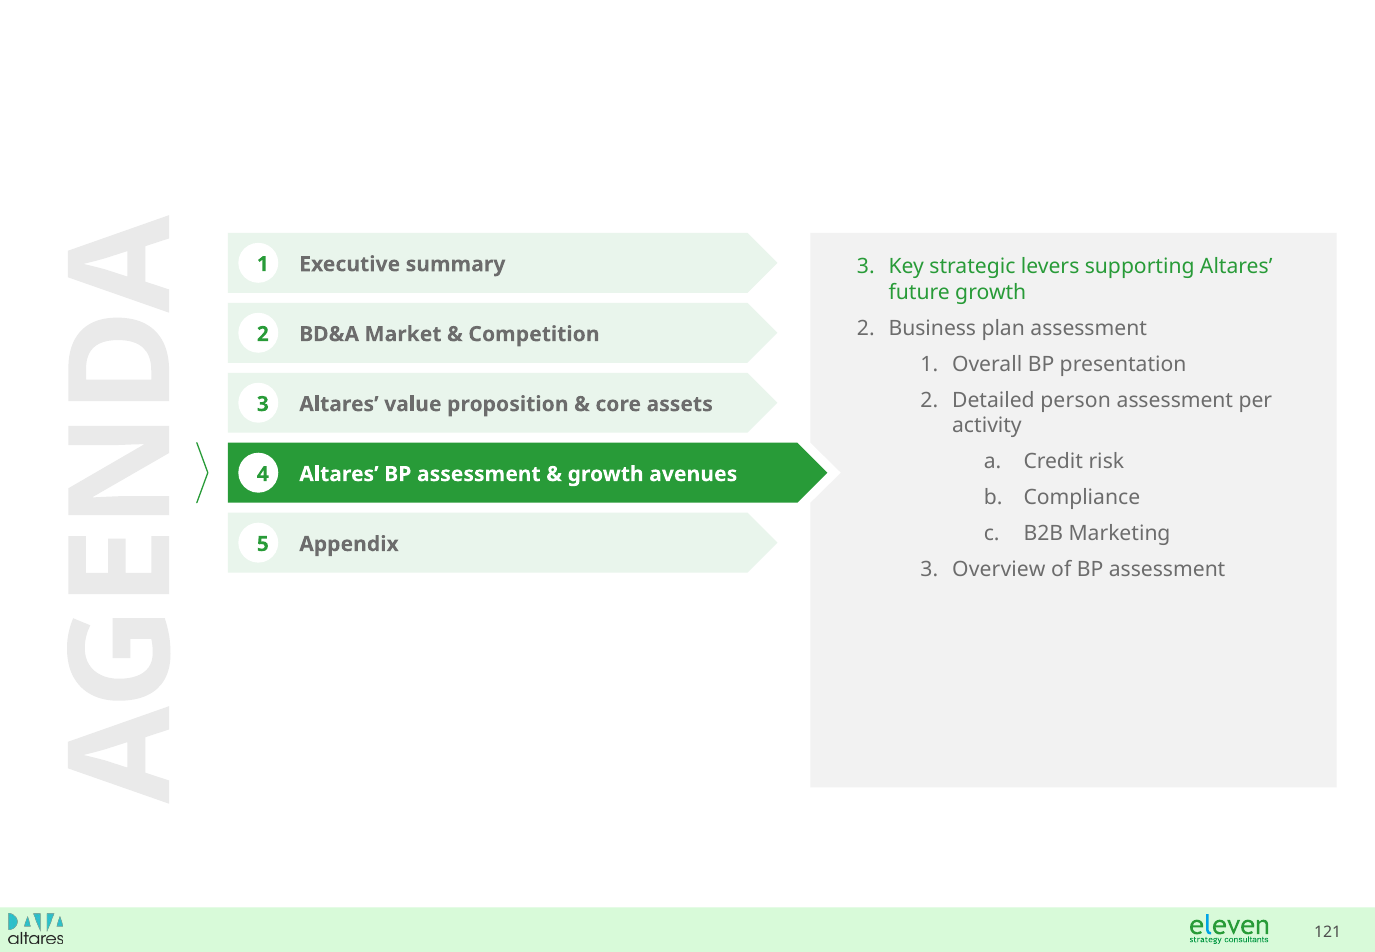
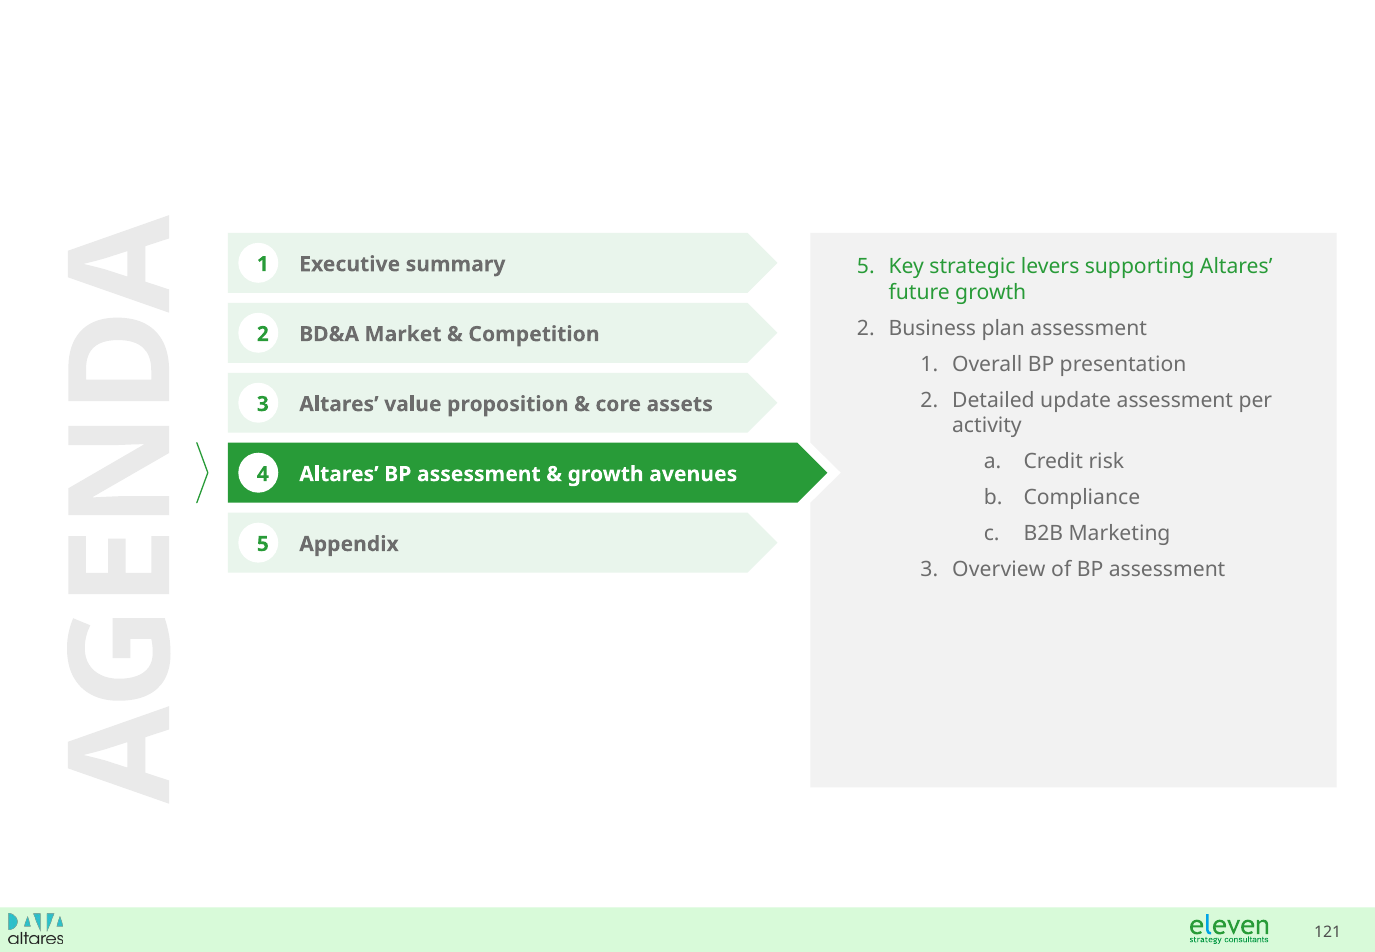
3: 3 -> 5 (866, 267)
person: person -> update (1076, 400)
